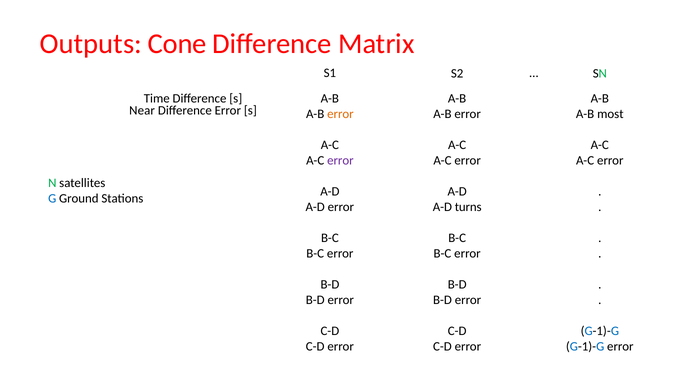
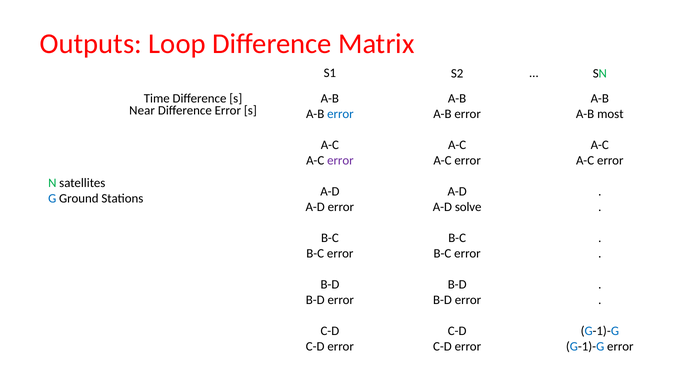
Cone: Cone -> Loop (177, 44)
error colour: orange -> blue (340, 114)
turns: turns -> solve (468, 207)
